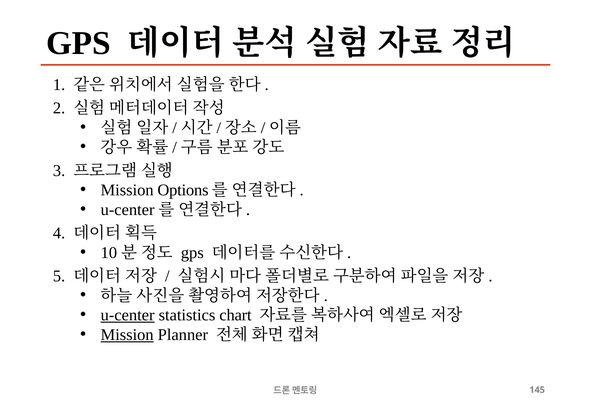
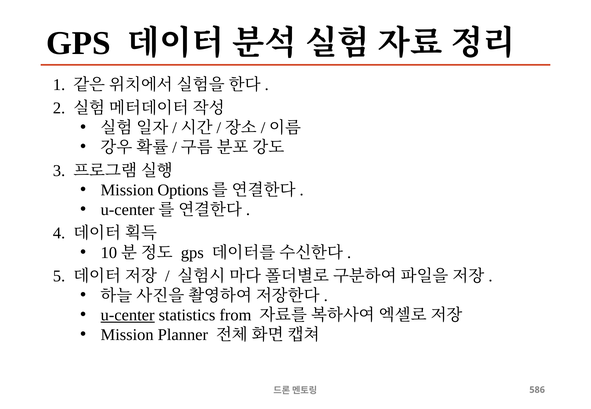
chart: chart -> from (235, 315)
Mission underline: present -> none (127, 335)
145: 145 -> 586 (537, 390)
